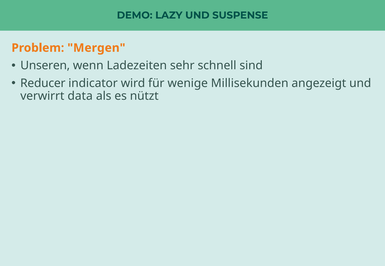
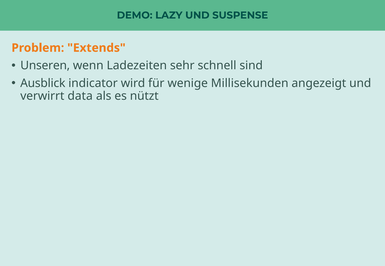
Mergen: Mergen -> Extends (96, 48)
Reducer: Reducer -> Ausblick (43, 83)
